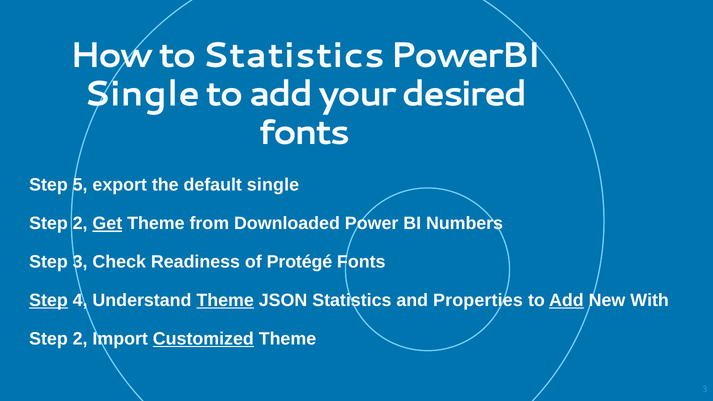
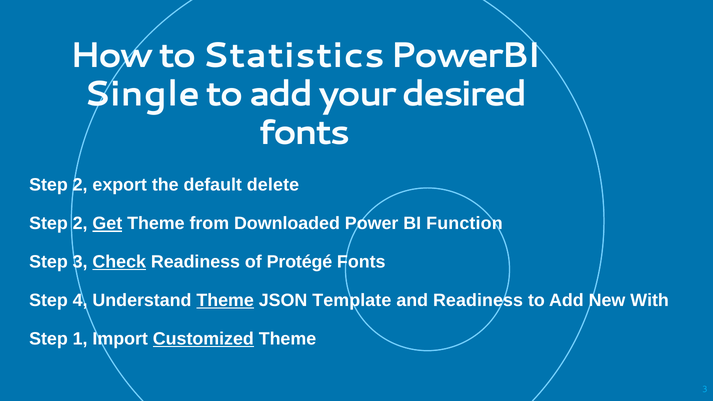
5: 5 -> 2 (80, 185)
default single: single -> delete (273, 185)
Numbers: Numbers -> Function (464, 224)
Check underline: none -> present (119, 262)
Step underline: present -> none (48, 301)
JSON Statistics: Statistics -> Template (352, 301)
and Properties: Properties -> Readiness (478, 301)
Add underline: present -> none (566, 301)
2: 2 -> 1 (80, 339)
